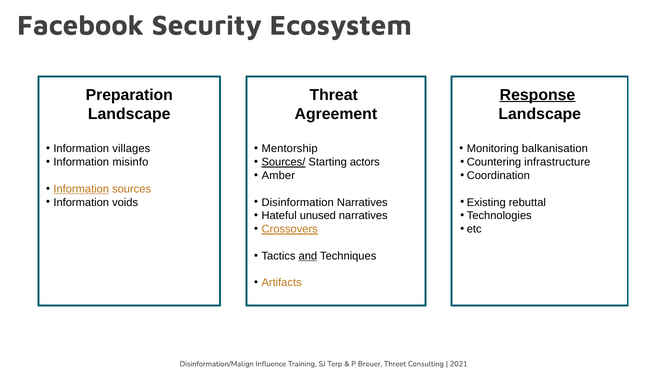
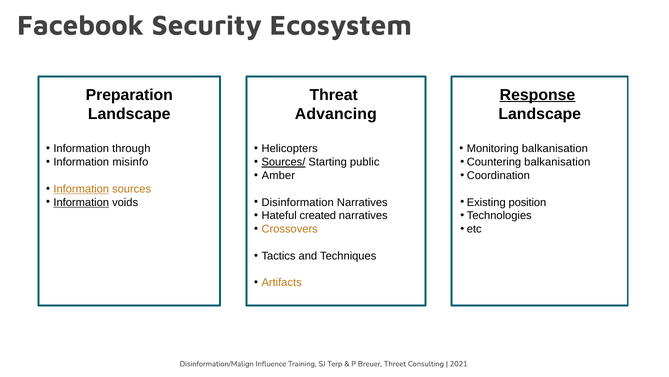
Agreement: Agreement -> Advancing (336, 114)
villages: villages -> through (131, 148)
Mentorship: Mentorship -> Helicopters (290, 148)
actors: actors -> public (365, 162)
Countering infrastructure: infrastructure -> balkanisation (557, 162)
Information underline: none -> present (81, 202)
rebuttal: rebuttal -> position (527, 202)
unused: unused -> created (318, 215)
Crossovers underline: present -> none (290, 229)
and underline: present -> none (308, 256)
